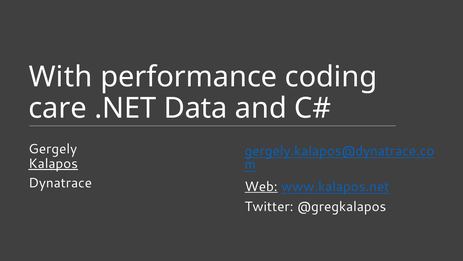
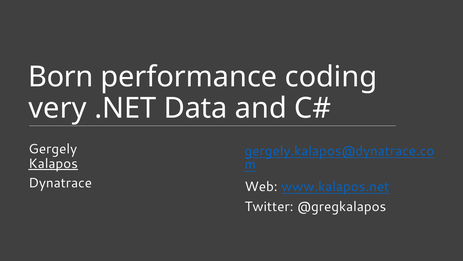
With: With -> Born (61, 77)
care: care -> very (58, 108)
Web underline: present -> none (261, 186)
